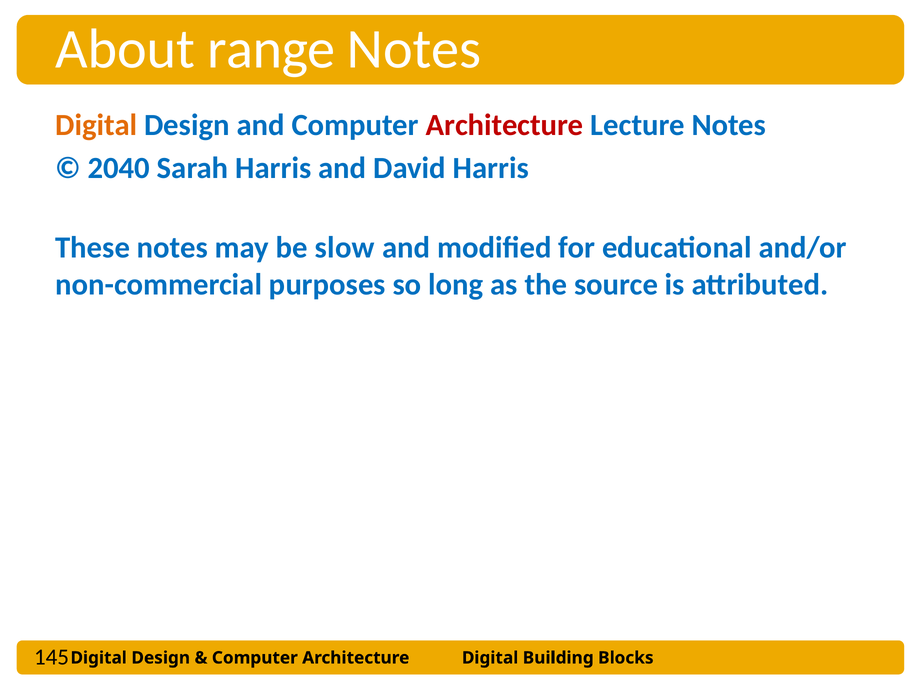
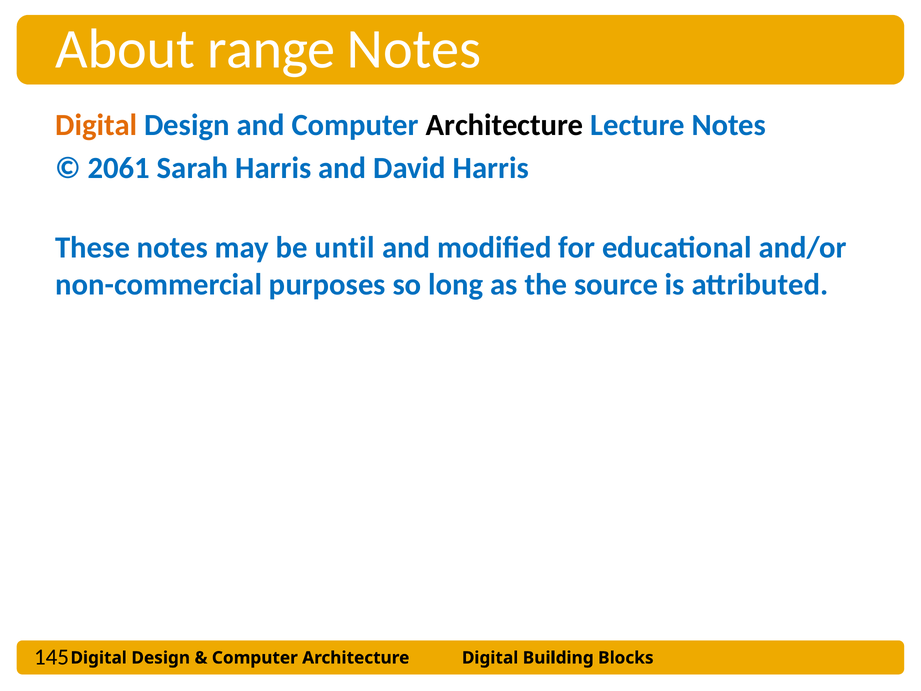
Architecture colour: red -> black (505, 125)
2040: 2040 -> 2061 (119, 168)
slow: slow -> until (345, 248)
